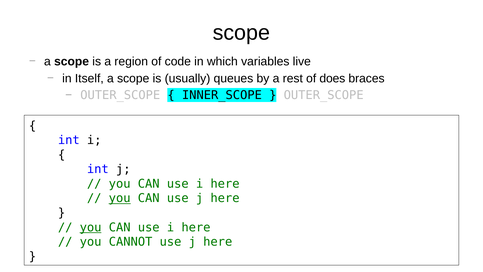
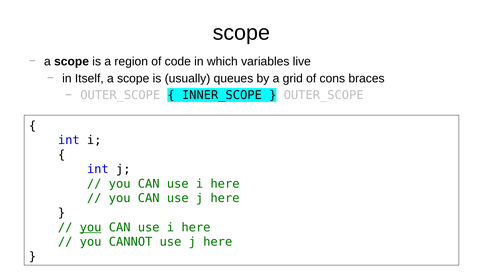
rest: rest -> grid (293, 78)
does: does -> cons (332, 78)
you underline: present -> none (120, 198)
